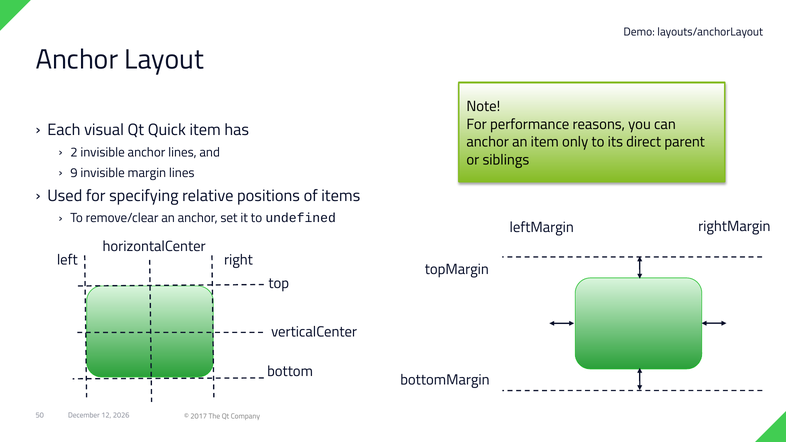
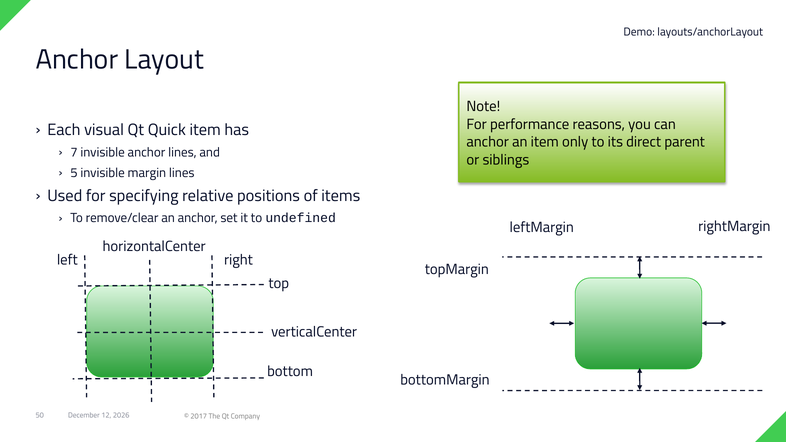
2: 2 -> 7 (74, 152)
9: 9 -> 5 (74, 173)
